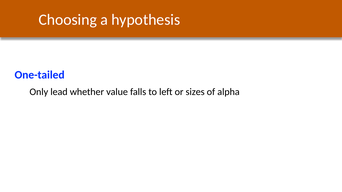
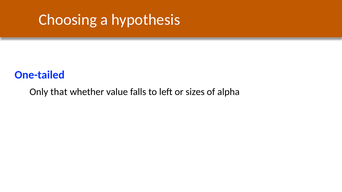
lead: lead -> that (59, 92)
